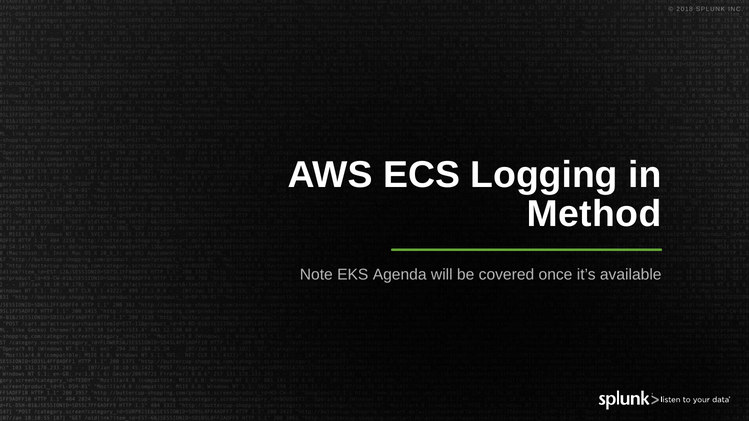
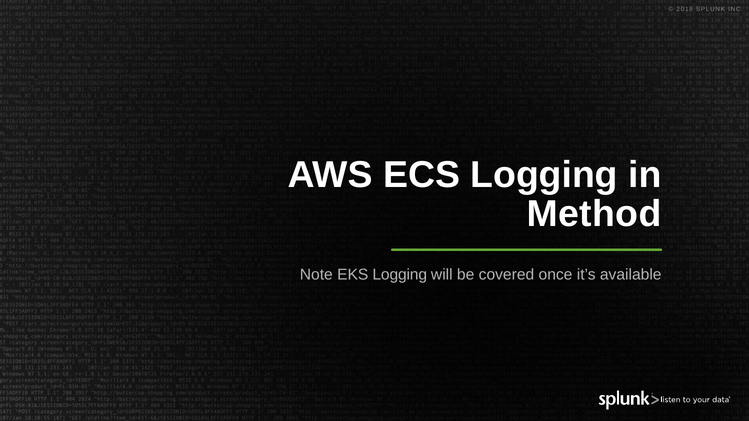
EKS Agenda: Agenda -> Logging (400, 275)
